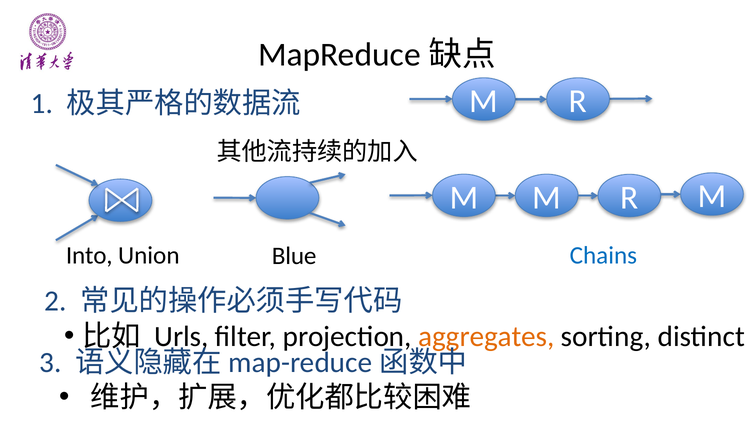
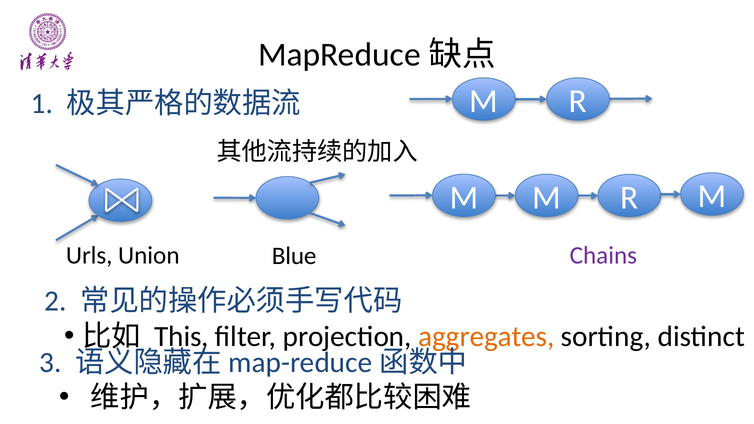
Into: Into -> Urls (89, 256)
Chains colour: blue -> purple (603, 256)
Urls: Urls -> This (181, 337)
